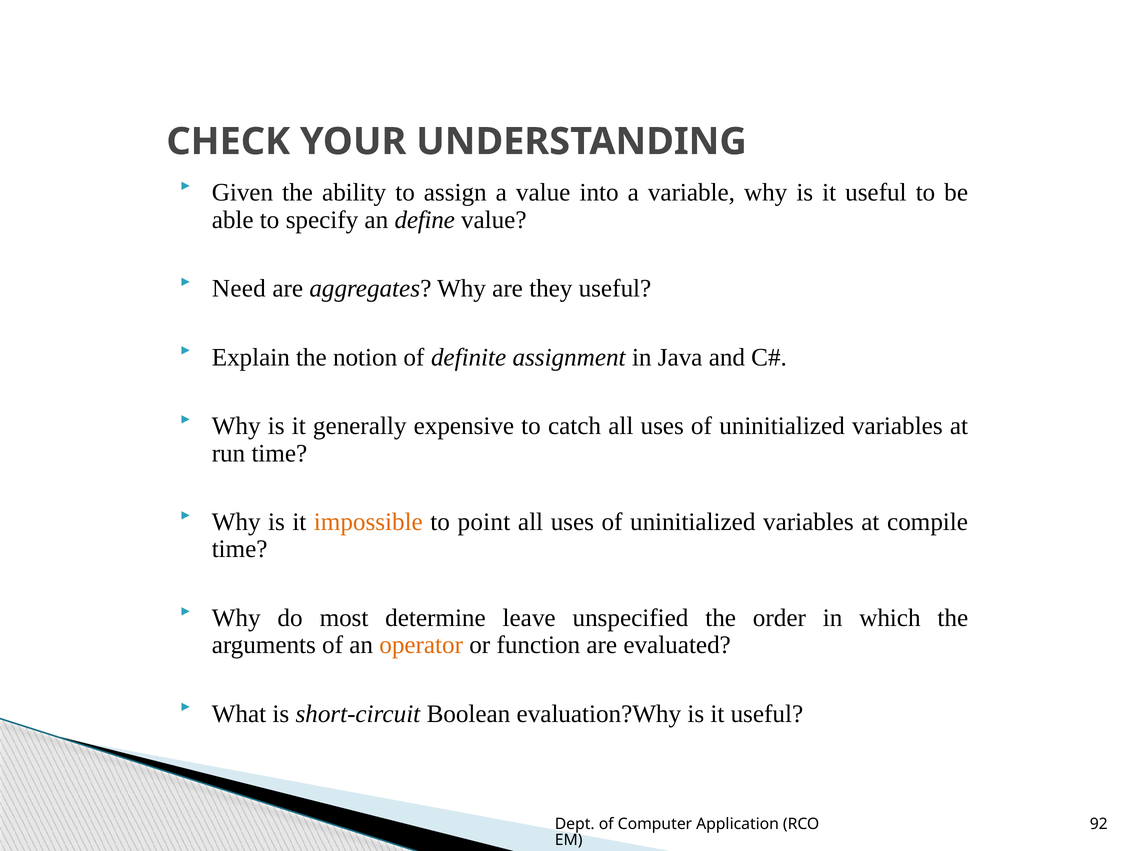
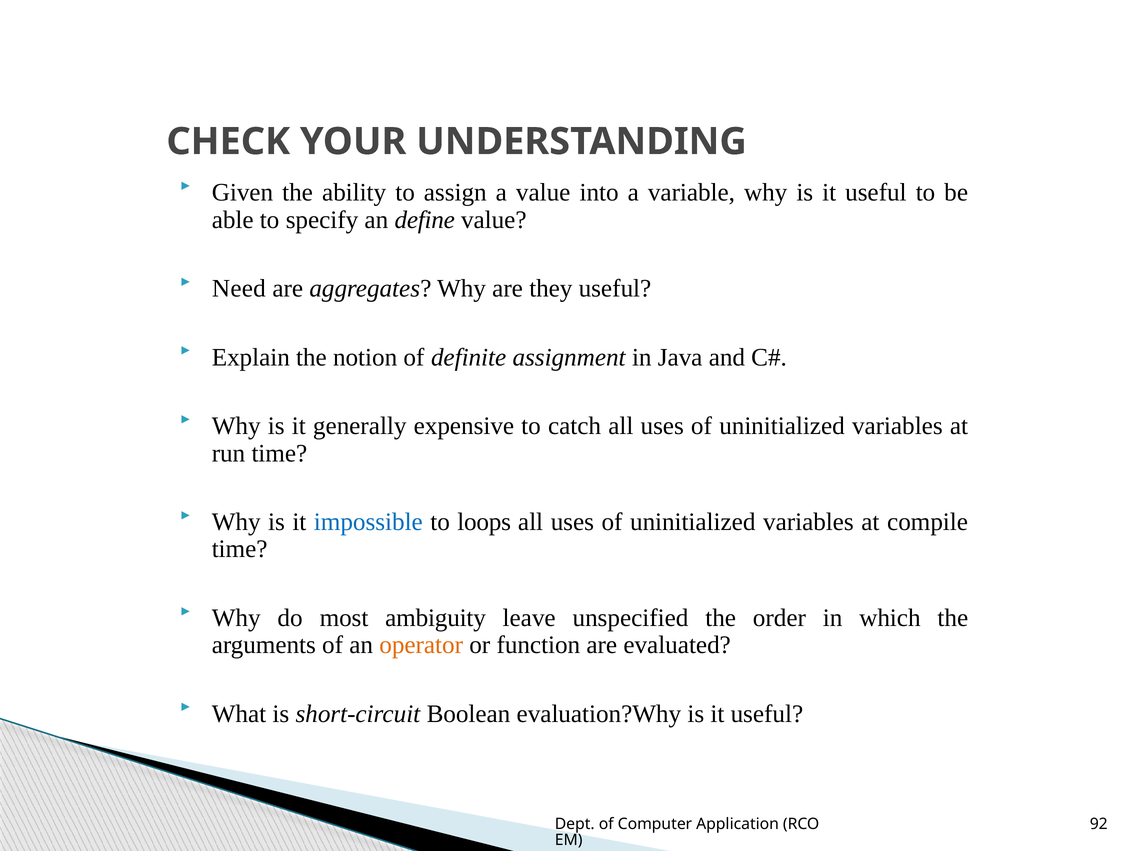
impossible colour: orange -> blue (368, 522)
point: point -> loops (484, 522)
determine: determine -> ambiguity (436, 618)
